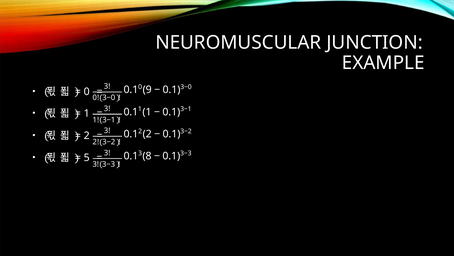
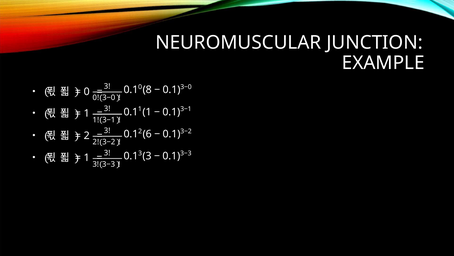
9: 9 -> 8 (147, 90)
2 2: 2 -> 6 (147, 134)
8: 8 -> 3 (147, 156)
5: 5 -> 1 (87, 157)
